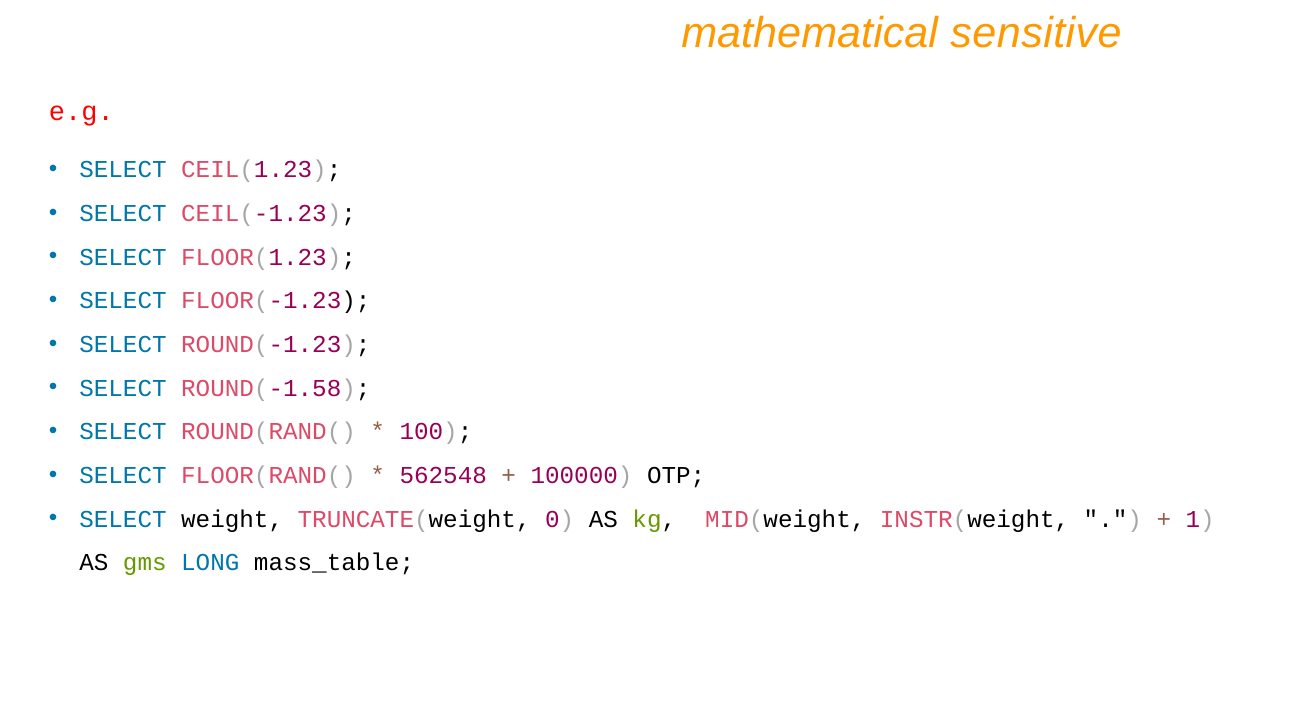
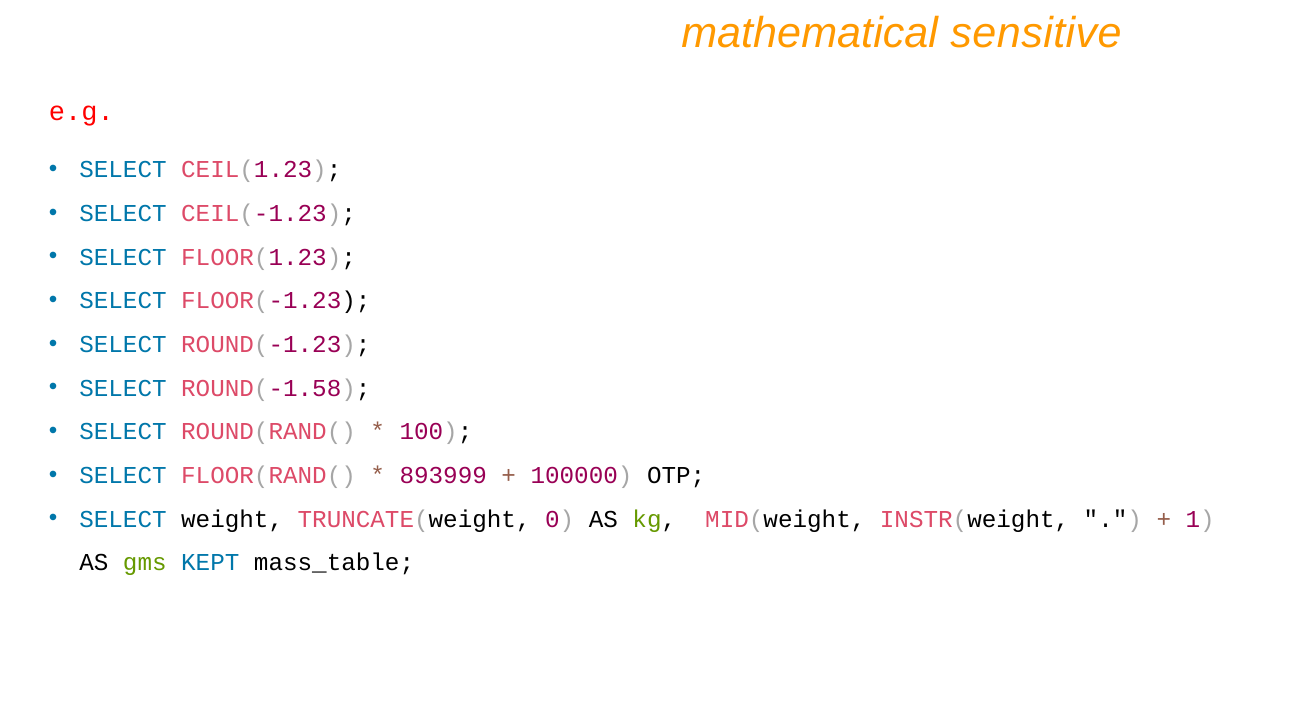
562548: 562548 -> 893999 (443, 475)
LONG: LONG -> KEPT (210, 563)
